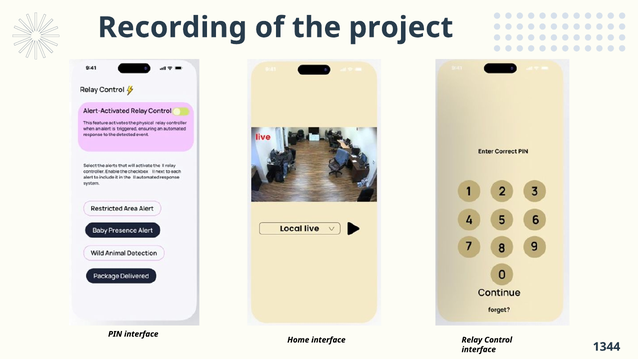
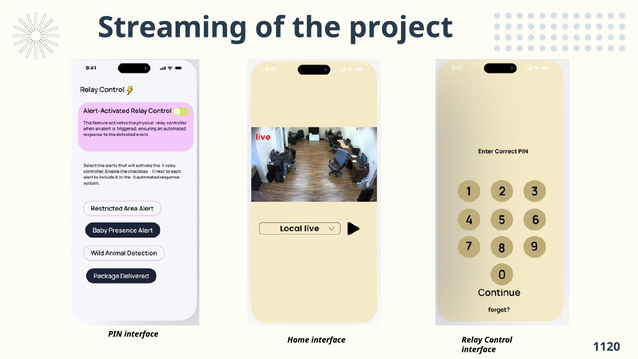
Recording: Recording -> Streaming (173, 27)
1344: 1344 -> 1120 (607, 347)
